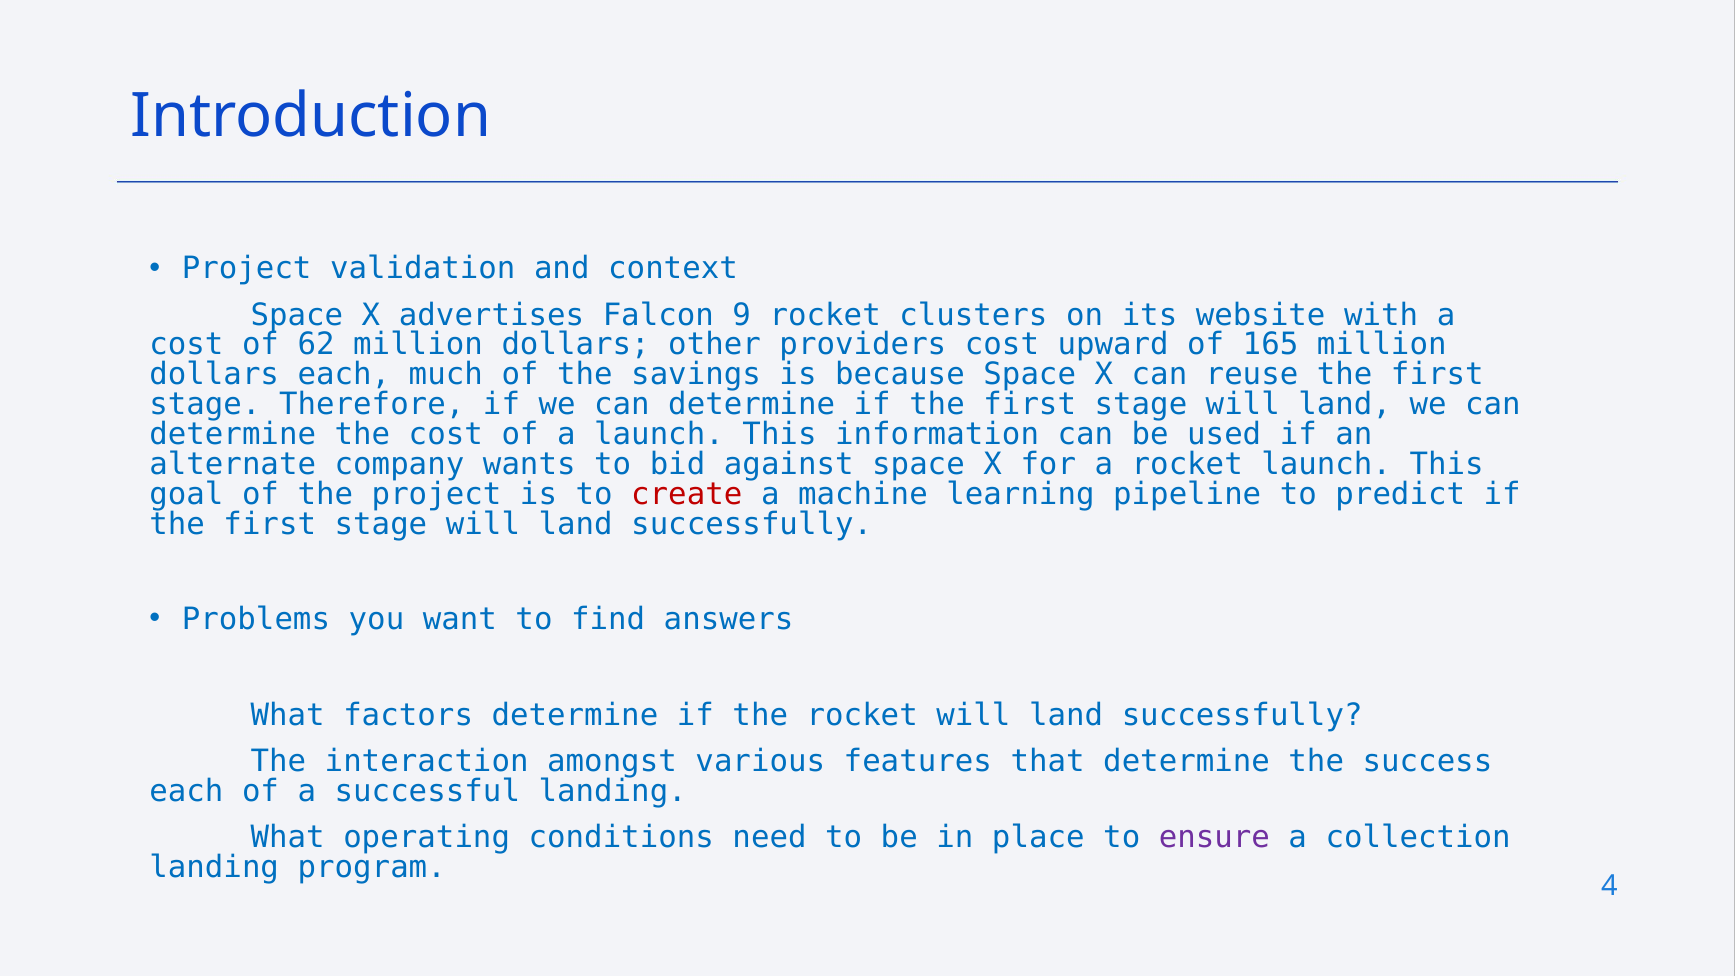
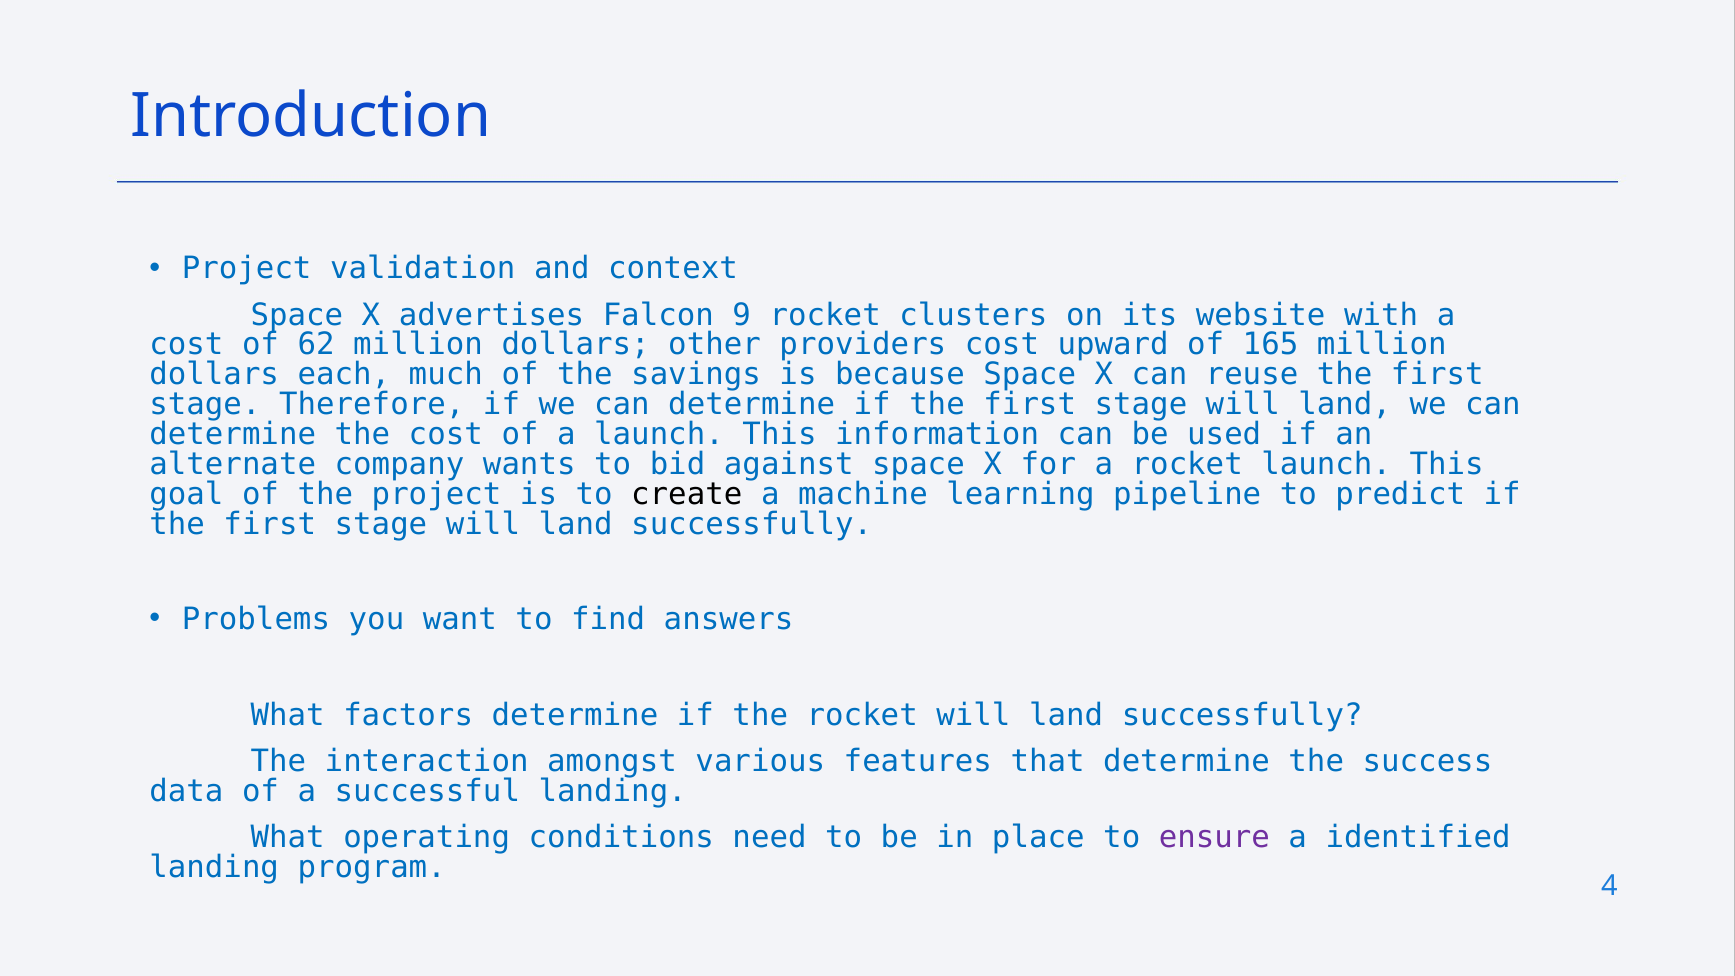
create colour: red -> black (687, 494)
each: each -> data (186, 791)
collection: collection -> identified (1418, 837)
